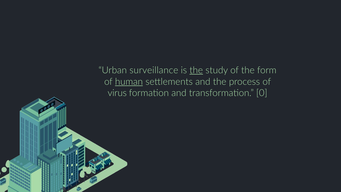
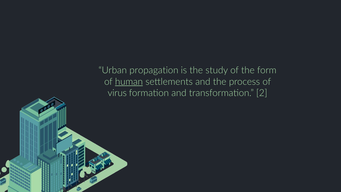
surveillance: surveillance -> propagation (154, 70)
the underline: present -> none (196, 70)
0: 0 -> 2 (262, 93)
